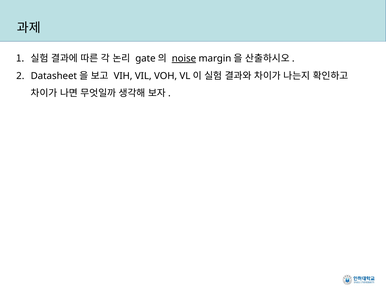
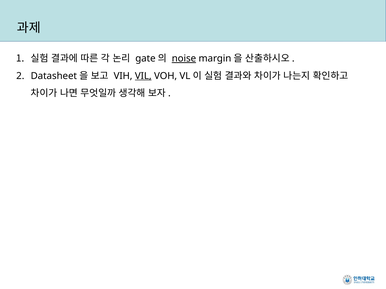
VIL underline: none -> present (143, 76)
